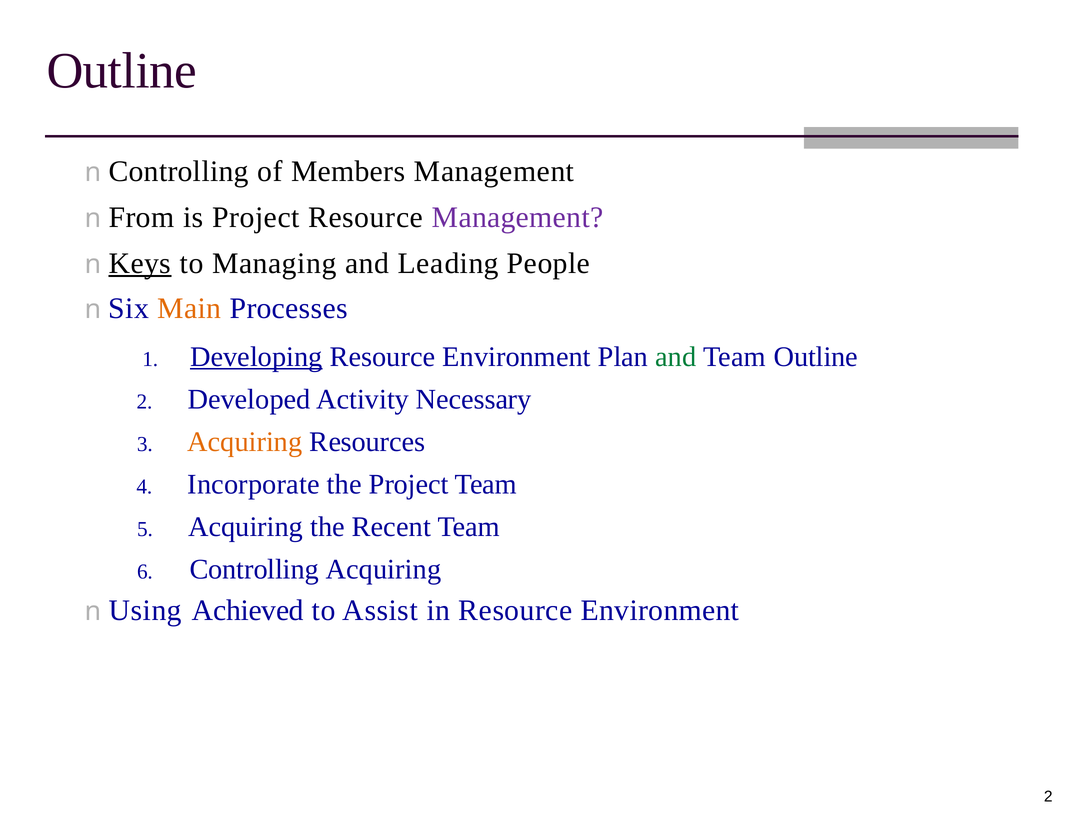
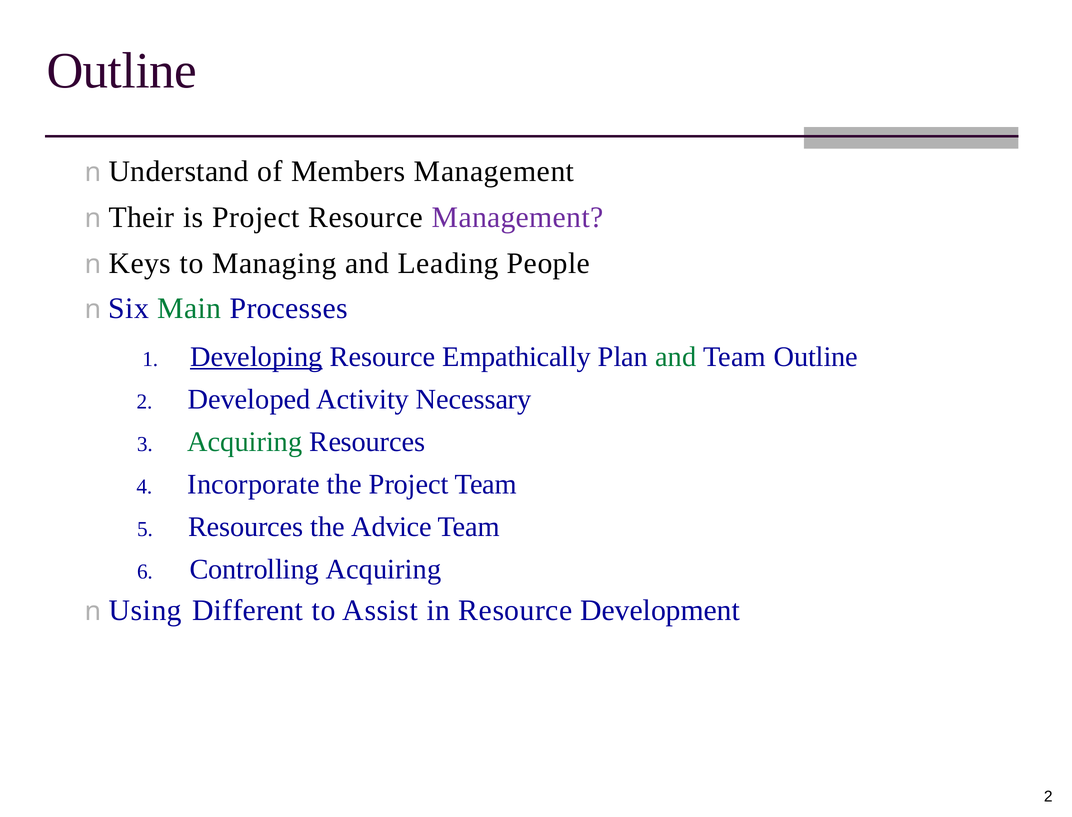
n Controlling: Controlling -> Understand (179, 171)
From: From -> Their (141, 217)
Keys underline: present -> none (140, 263)
Main colour: orange -> green (189, 308)
Environment: Environment -> Empathically (517, 357)
Acquiring colour: orange -> green (245, 442)
5 Acquiring: Acquiring -> Resources (246, 527)
Recent: Recent -> Advice (392, 527)
Achieved: Achieved -> Different (248, 610)
in Resource Environment: Environment -> Development (660, 610)
